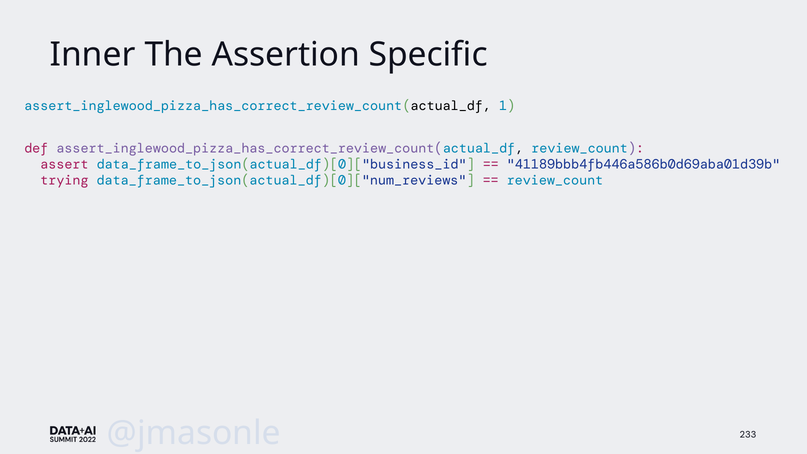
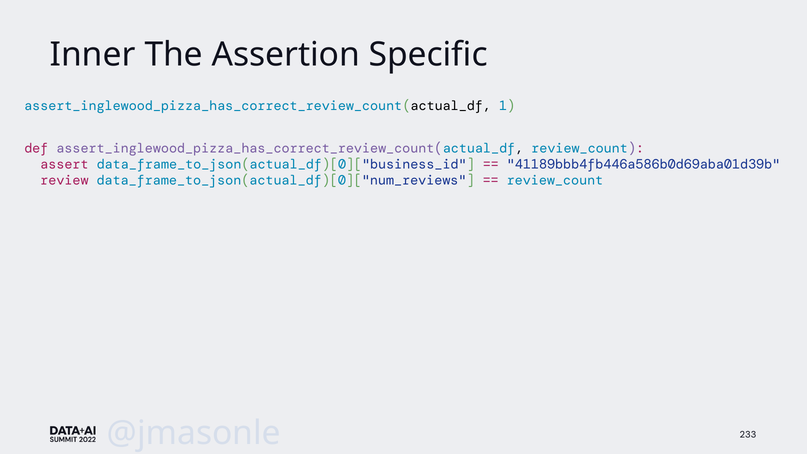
trying: trying -> review (64, 180)
